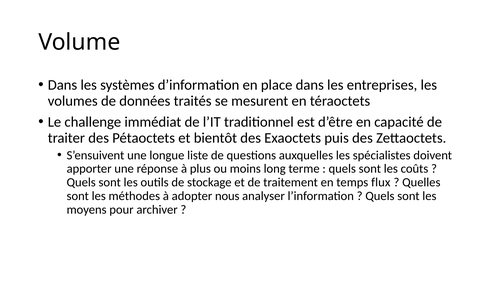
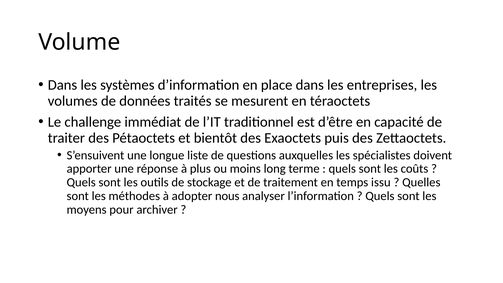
flux: flux -> issu (381, 182)
